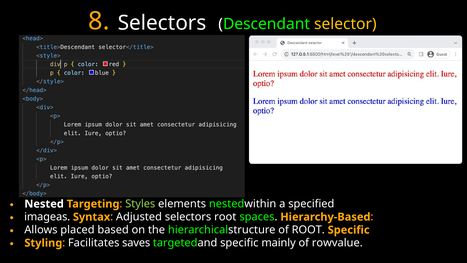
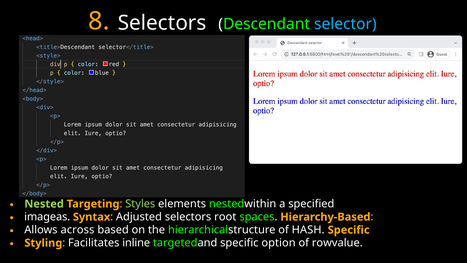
selector colour: yellow -> light blue (345, 24)
Nested colour: white -> light green (44, 204)
placed: placed -> across (77, 230)
of ROOT: ROOT -> HASH (308, 230)
saves: saves -> inline (136, 243)
mainly: mainly -> option (279, 243)
